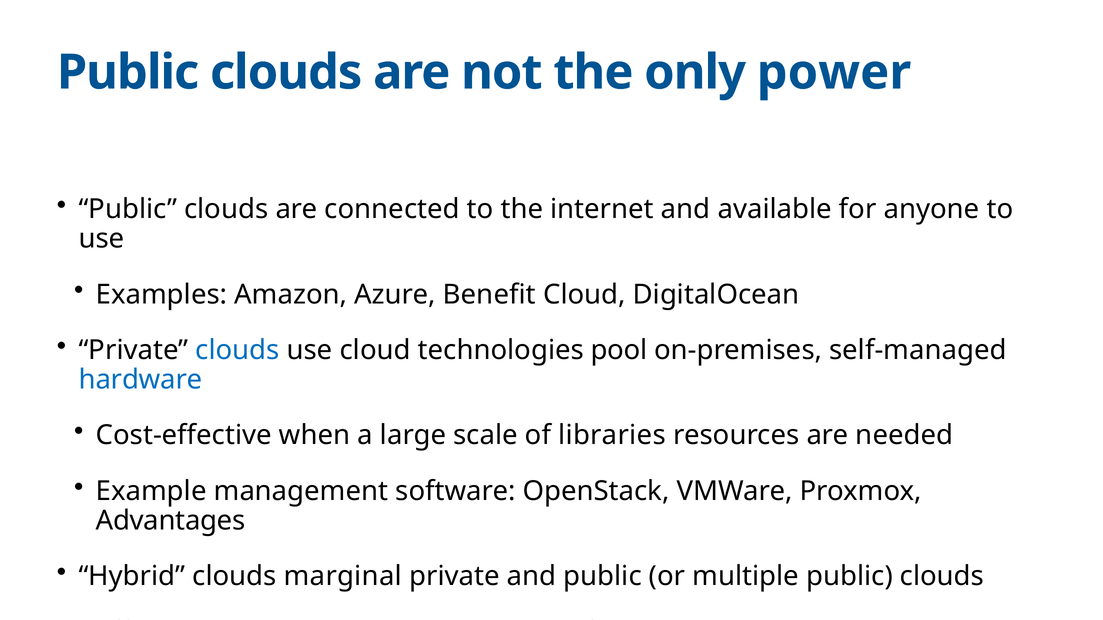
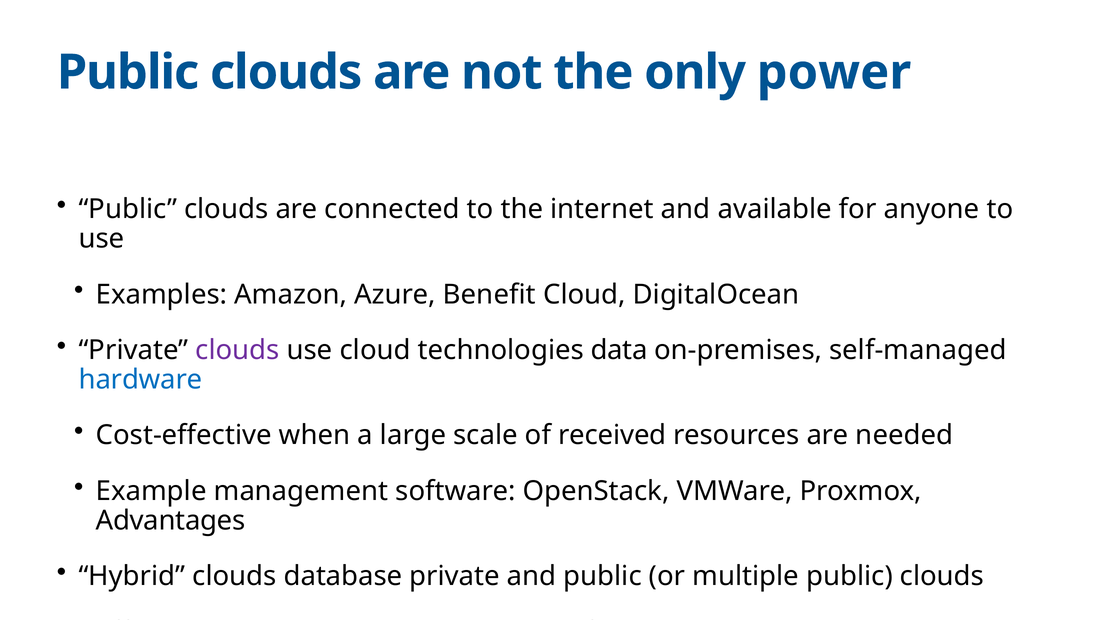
clouds colour: blue -> purple (237, 350)
pool: pool -> data (619, 350)
libraries: libraries -> received (612, 436)
marginal: marginal -> database (343, 577)
